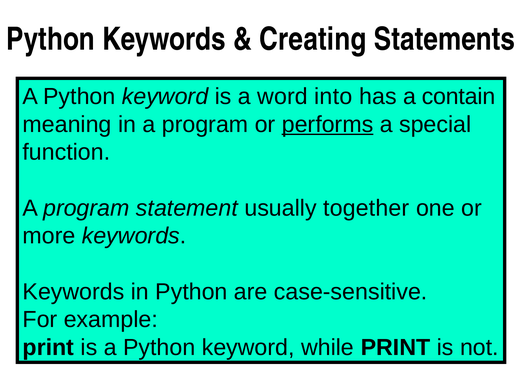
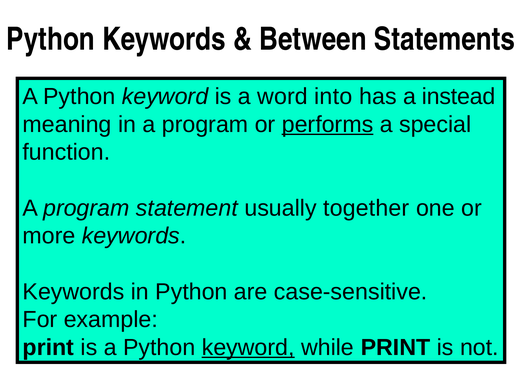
Creating: Creating -> Between (313, 39)
contain: contain -> instead (459, 96)
keyword underline: none -> present (248, 347)
